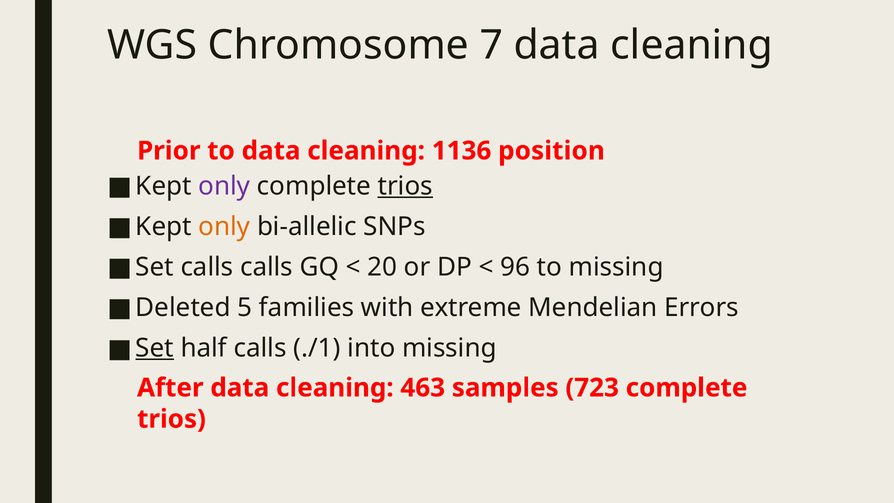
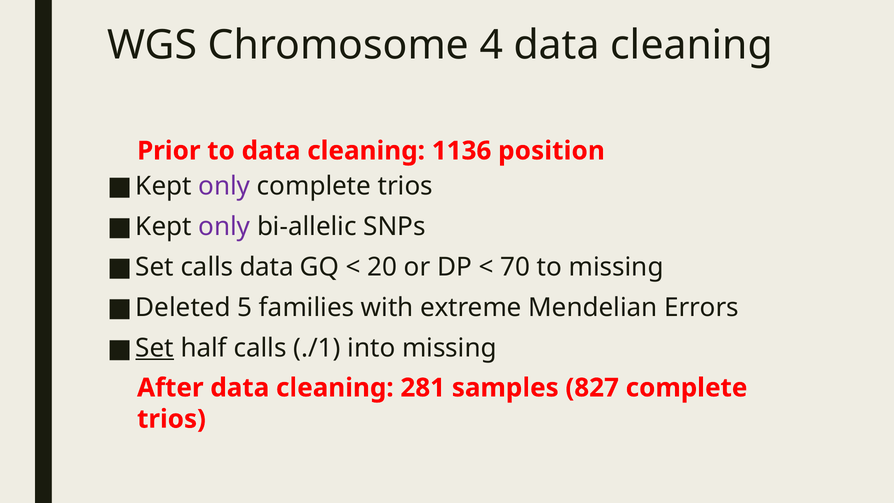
7: 7 -> 4 (491, 45)
trios underline: present -> none (405, 186)
only colour: orange -> purple (224, 226)
calls calls: calls -> data (267, 267)
96: 96 -> 70 (515, 267)
463: 463 -> 281 (423, 388)
723: 723 -> 827 (592, 388)
